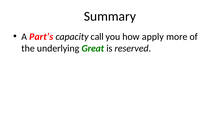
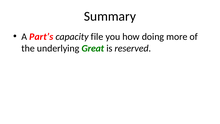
call: call -> file (97, 37)
apply: apply -> doing (153, 37)
